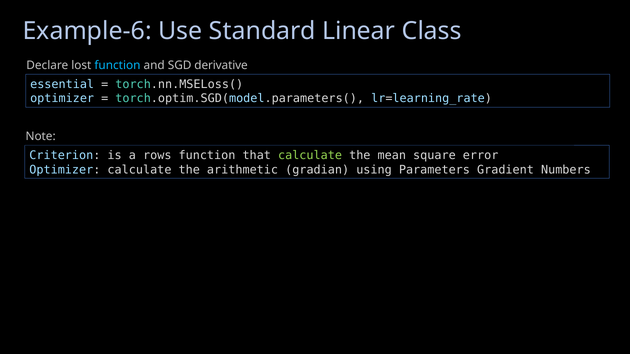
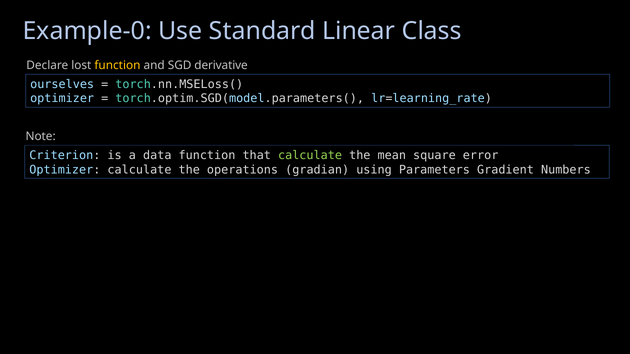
Example-6: Example-6 -> Example-0 (87, 31)
function colour: light blue -> yellow (117, 65)
essential: essential -> ourselves (62, 84)
rows: rows -> data (157, 156)
arithmetic: arithmetic -> operations (243, 170)
